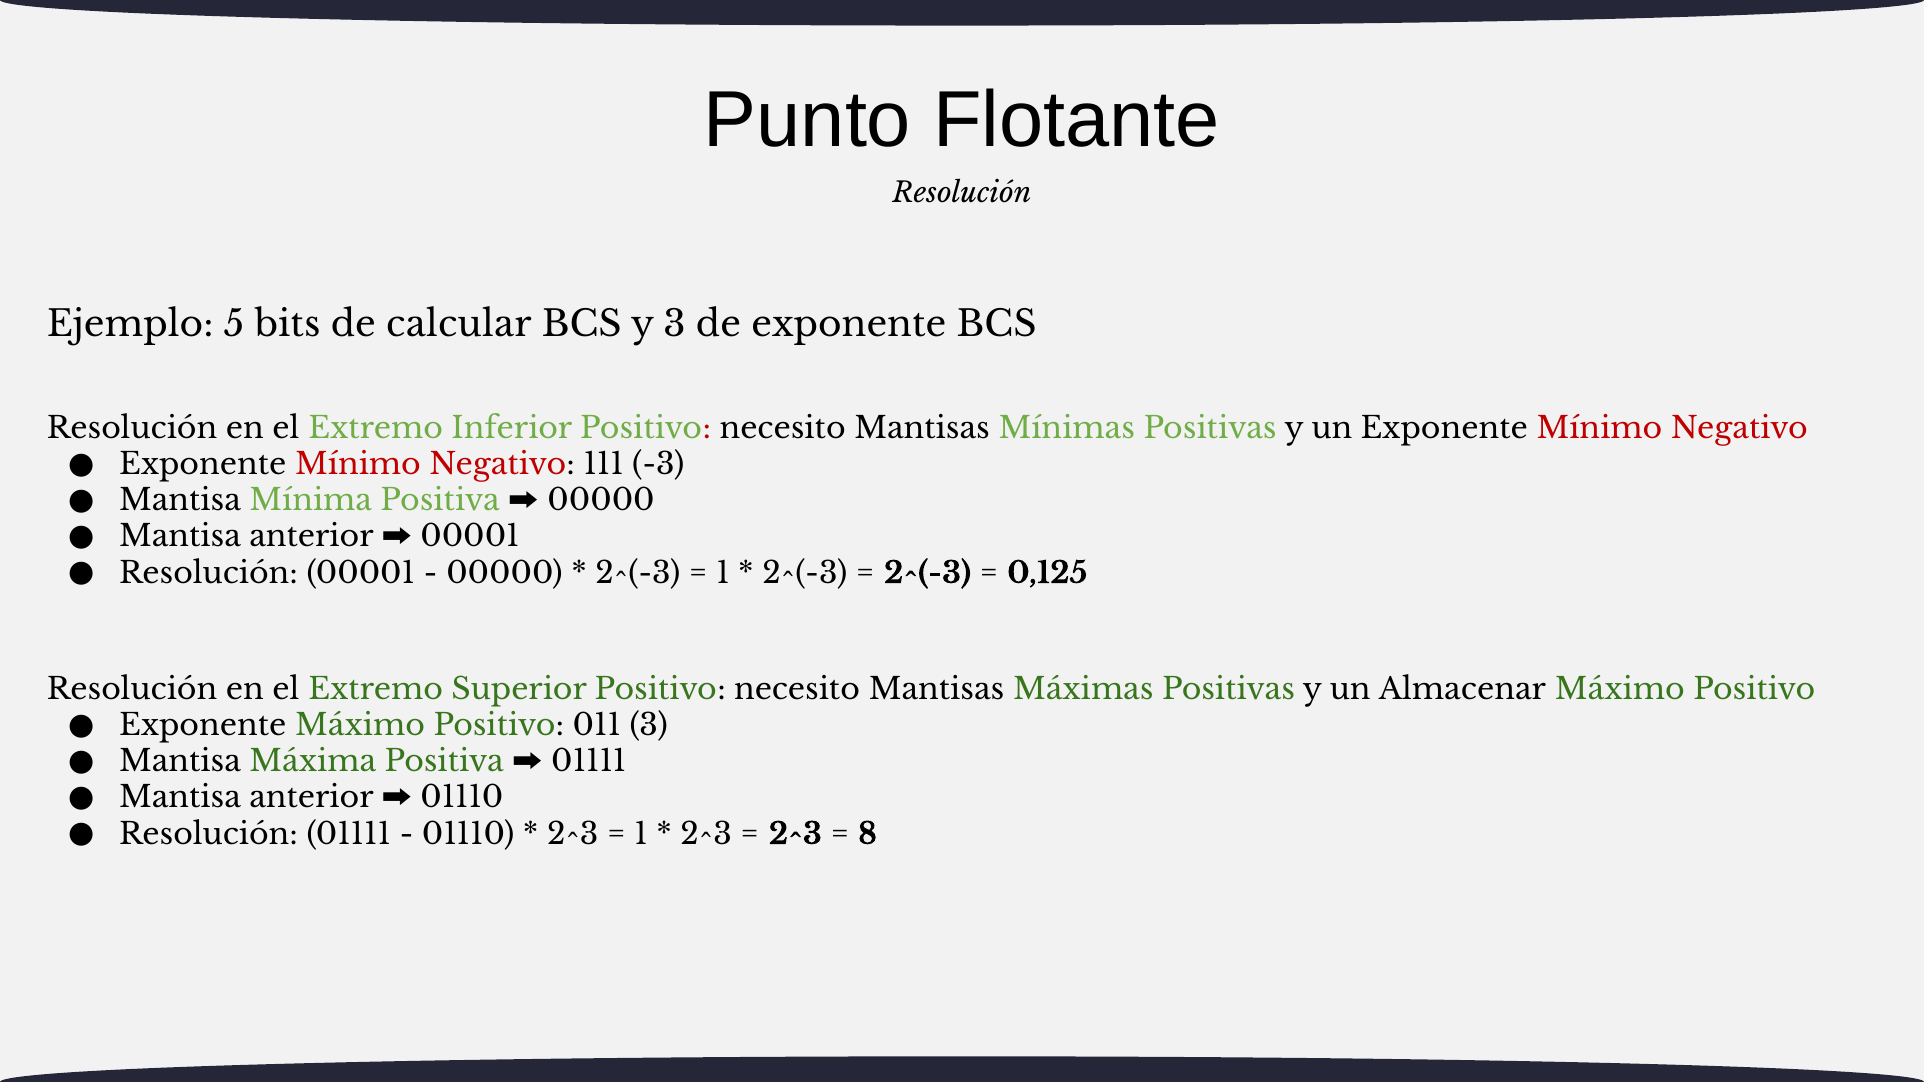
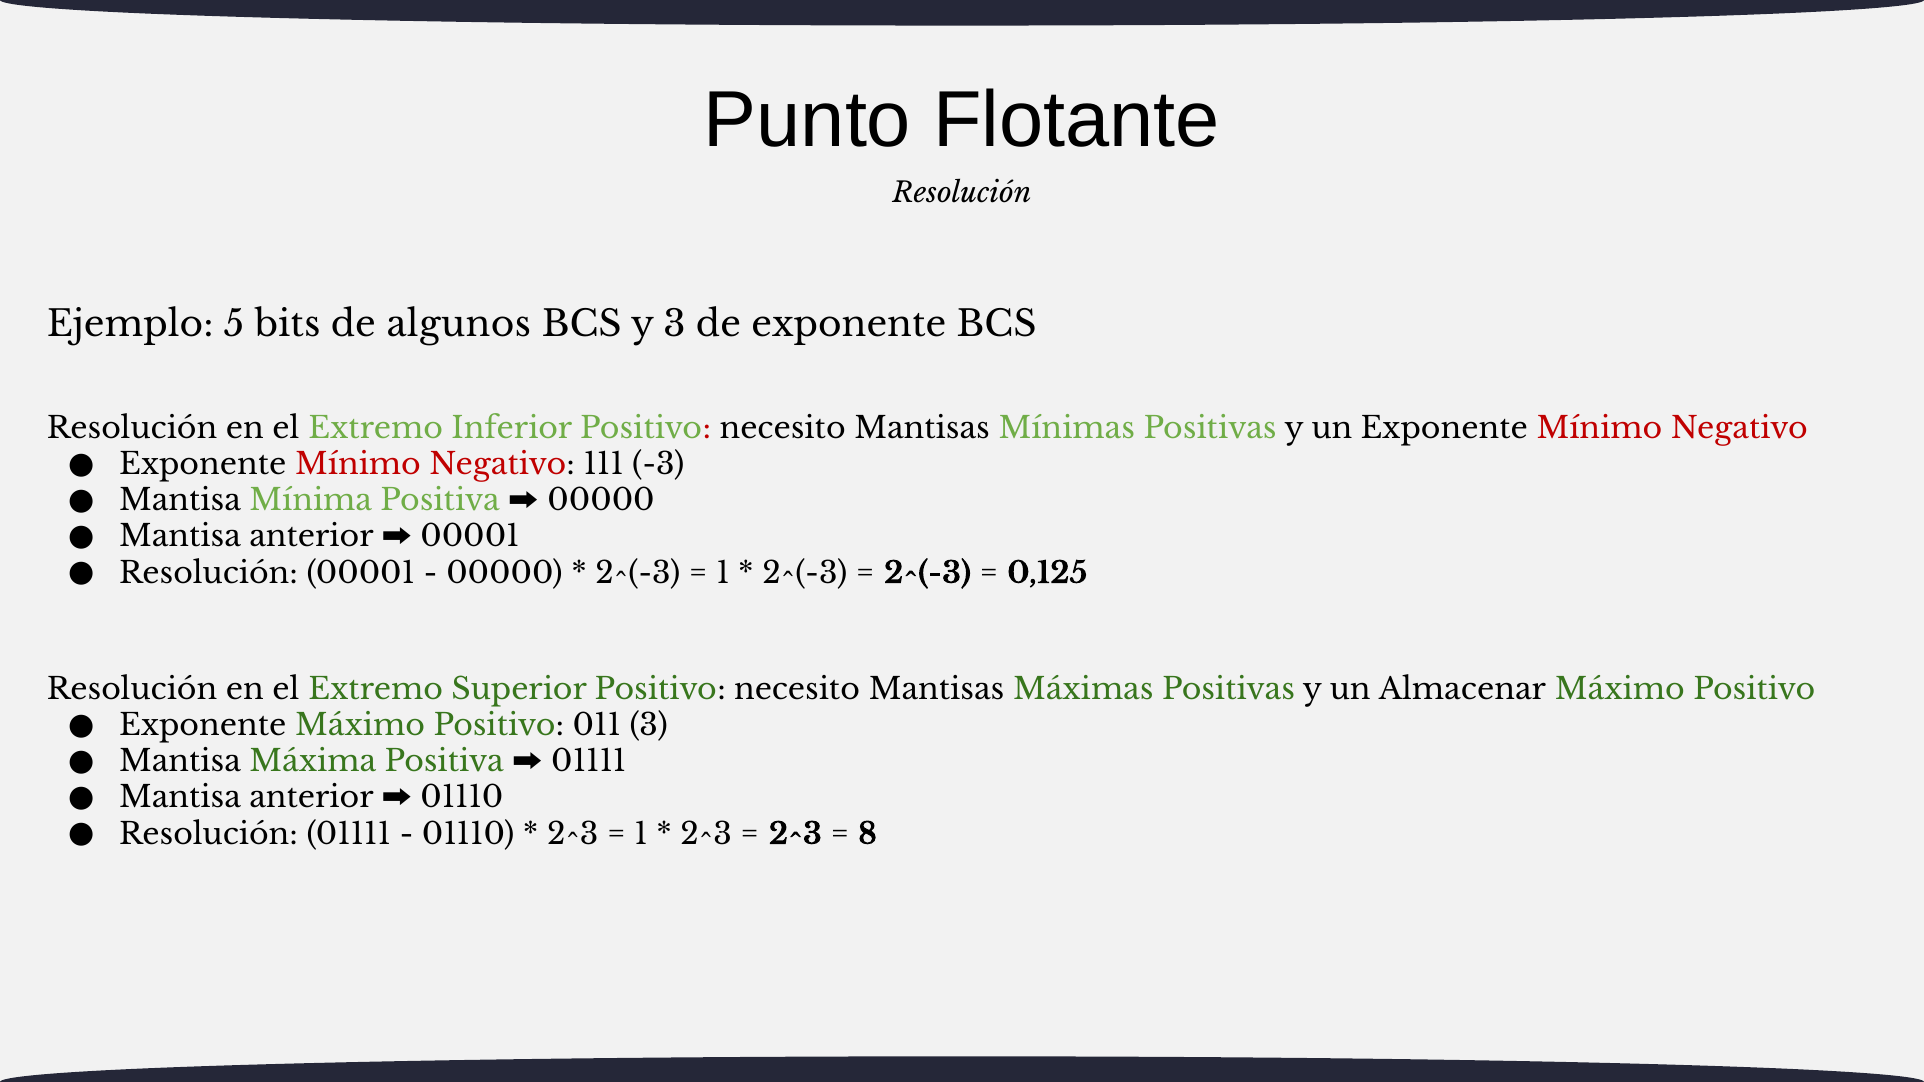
calcular: calcular -> algunos (459, 325)
